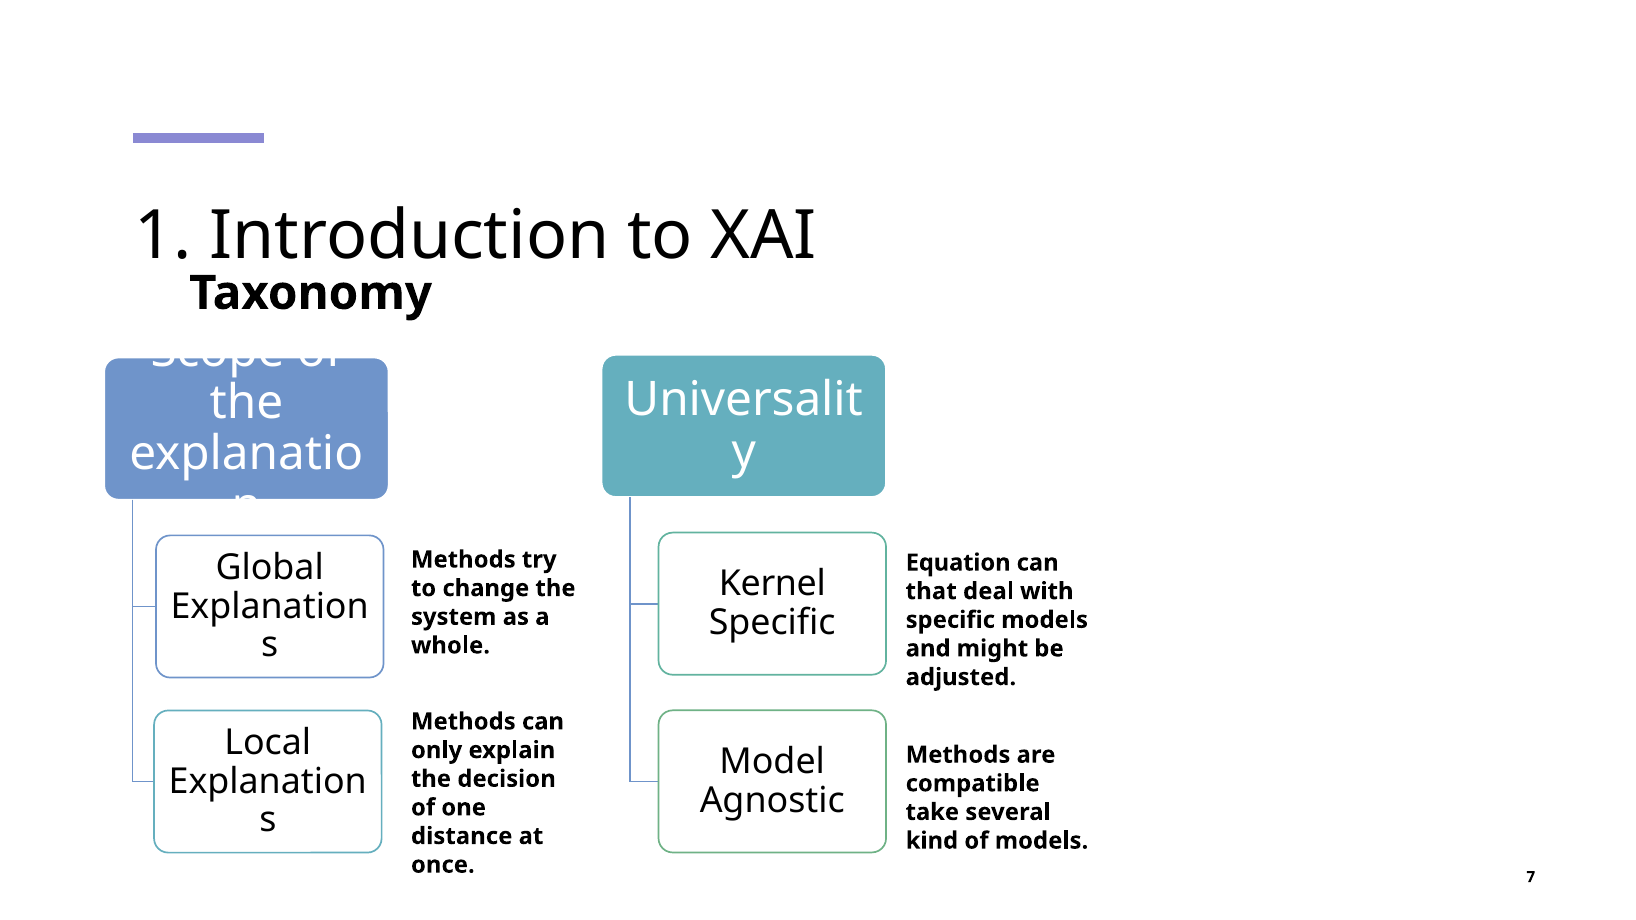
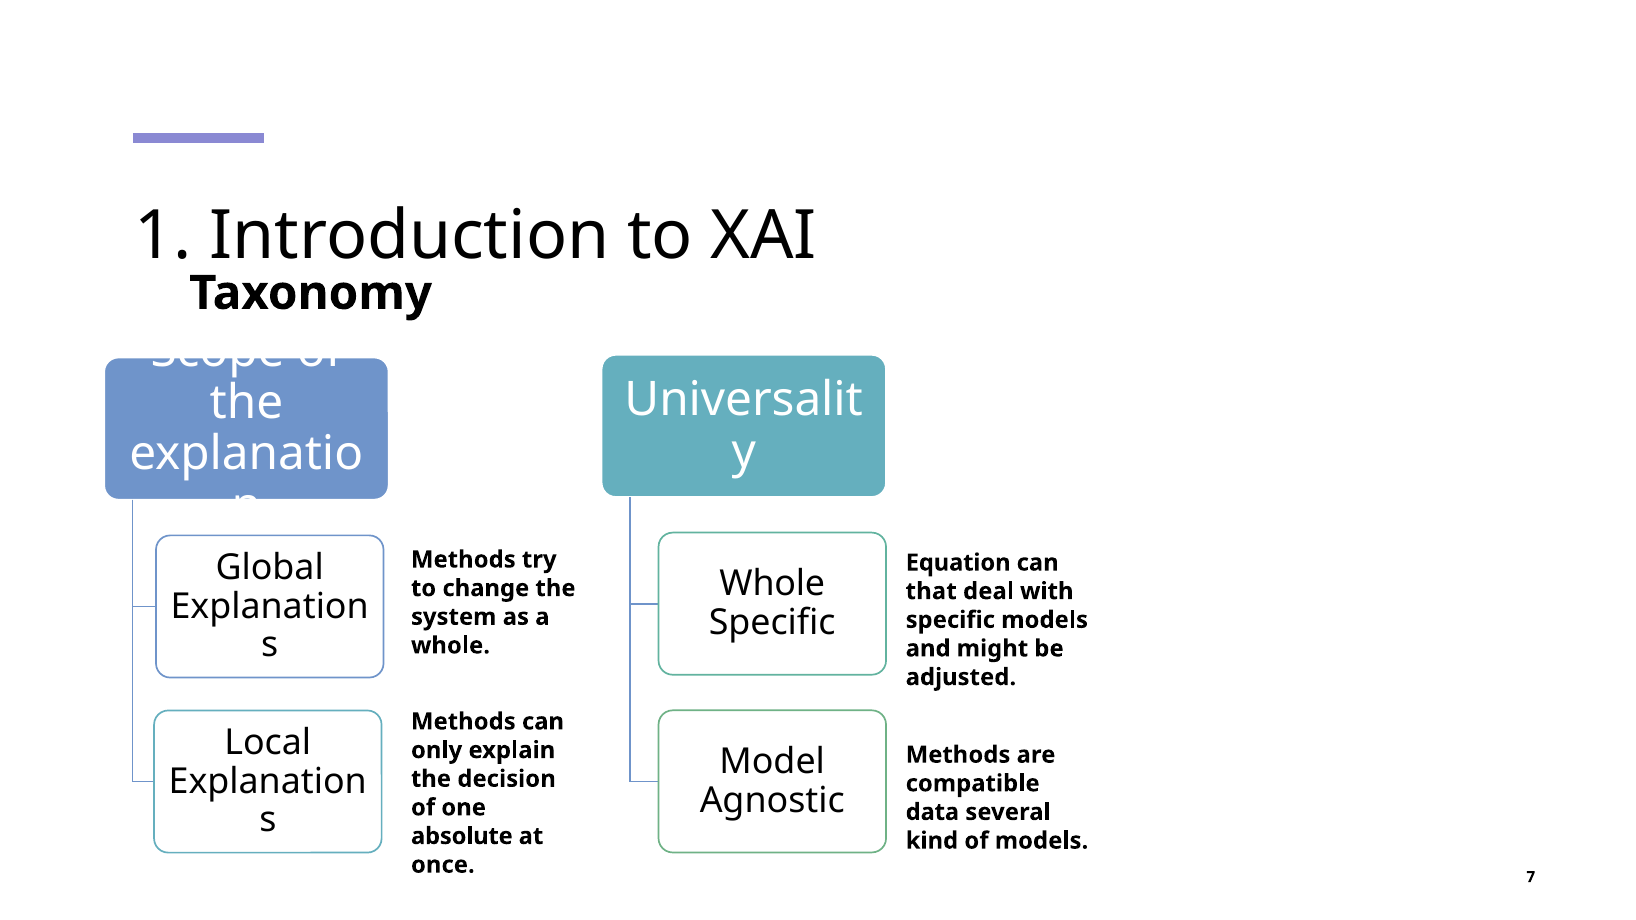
Kernel: Kernel -> Whole (772, 584)
take: take -> data (932, 812)
distance: distance -> absolute (462, 836)
